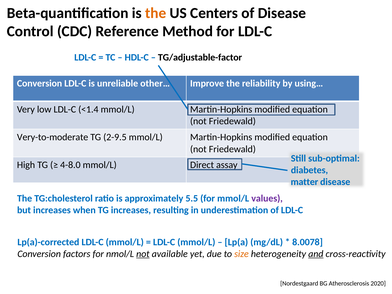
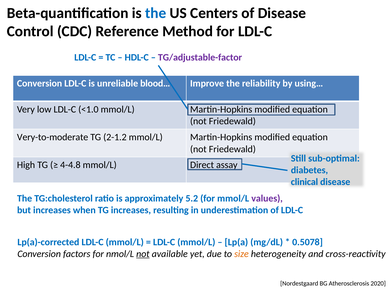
the colour: orange -> blue (156, 13)
TG/adjustable-factor colour: black -> purple (200, 57)
other…: other… -> blood… (155, 84)
<1.4: <1.4 -> <1.0 (88, 109)
2-9.5: 2-9.5 -> 2-1.2 (115, 137)
4-8.0: 4-8.0 -> 4-4.8 (70, 165)
matter: matter -> clinical (304, 182)
5.5: 5.5 -> 5.2 (192, 198)
8.0078: 8.0078 -> 0.5078 (308, 242)
and underline: present -> none (316, 254)
